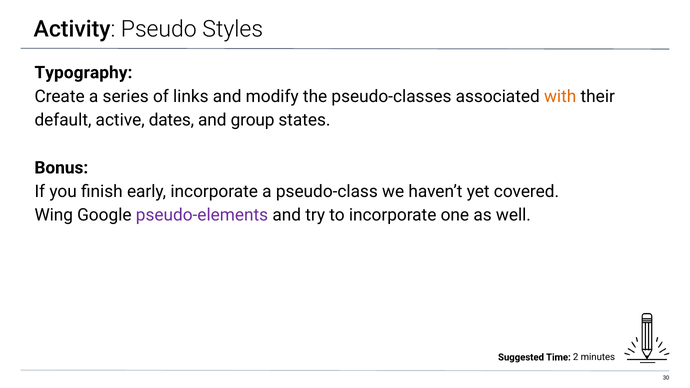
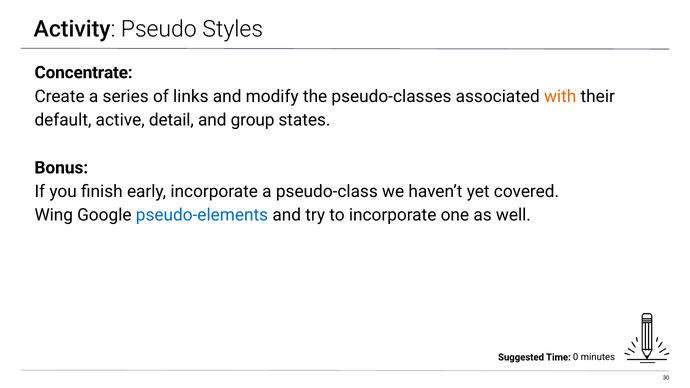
Typography: Typography -> Concentrate (84, 73)
dates: dates -> detail (171, 120)
pseudo-elements colour: purple -> blue (202, 215)
2: 2 -> 0 (576, 357)
